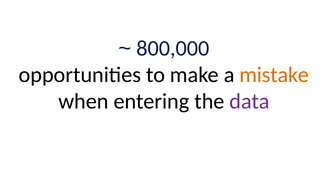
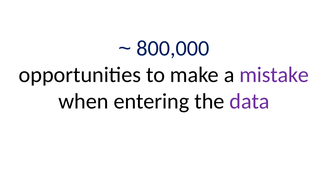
mistake colour: orange -> purple (274, 75)
